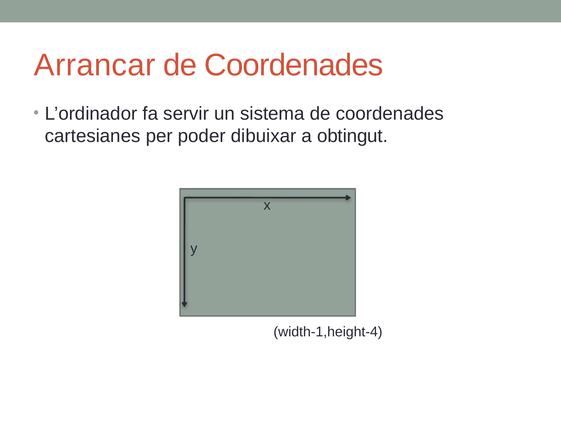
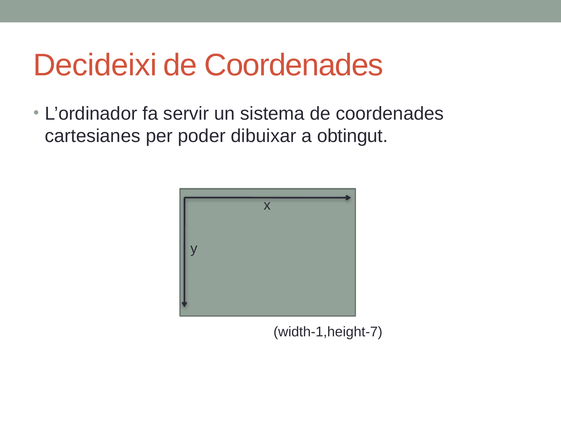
Arrancar: Arrancar -> Decideixi (95, 65)
width-1,height-4: width-1,height-4 -> width-1,height-7 (328, 332)
